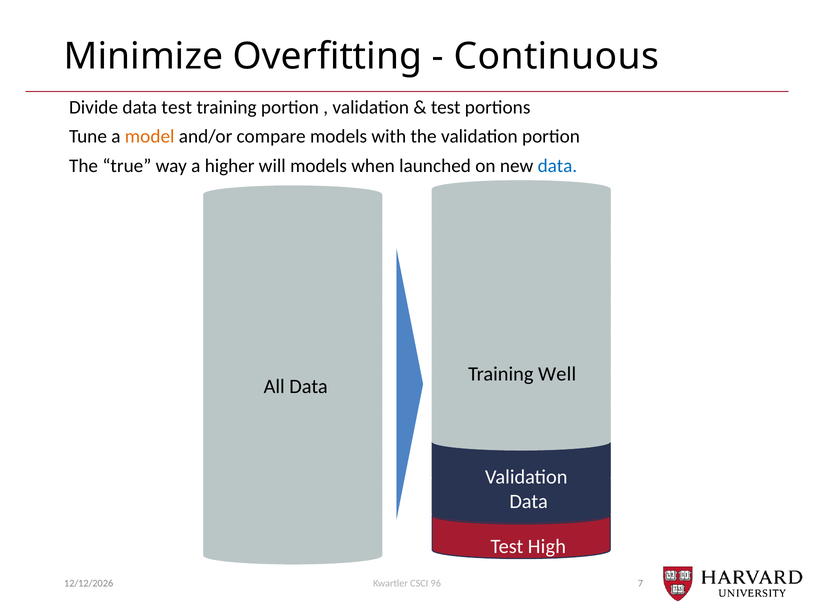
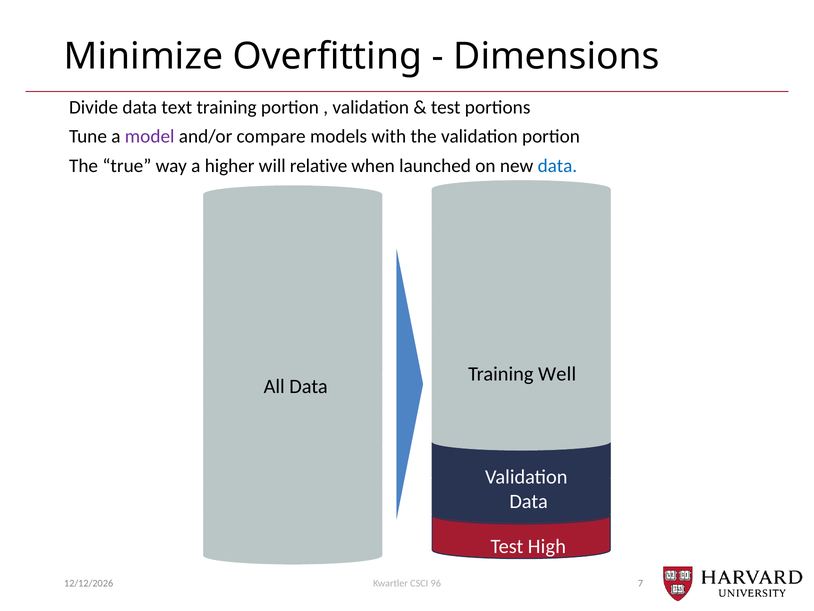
Continuous: Continuous -> Dimensions (557, 56)
data test: test -> text (177, 107)
model colour: orange -> purple (150, 136)
will models: models -> relative (319, 166)
